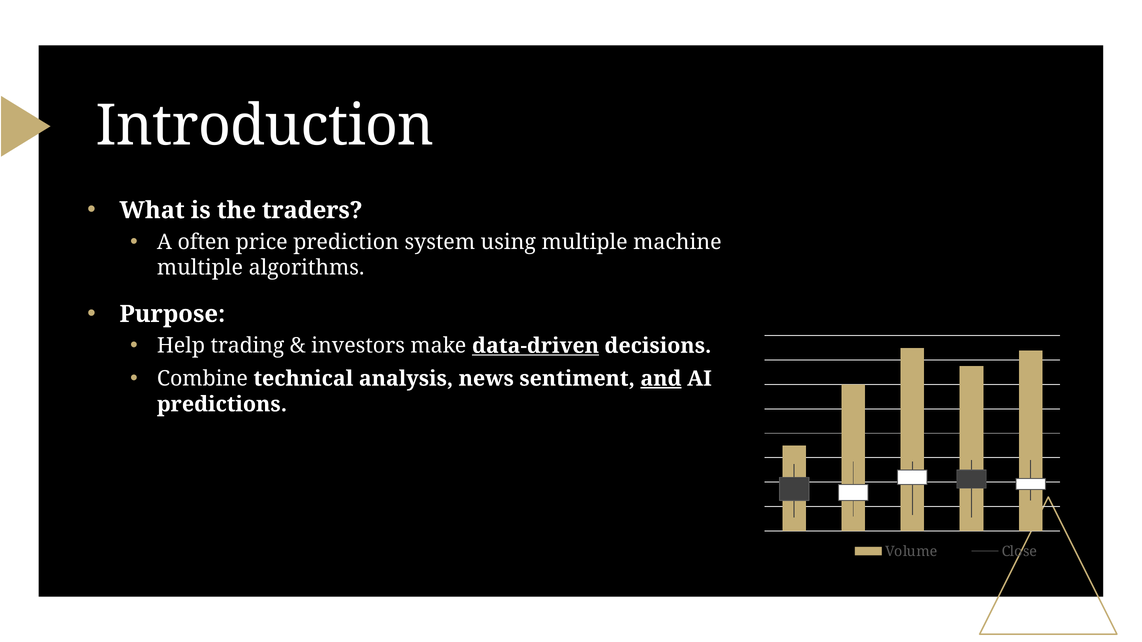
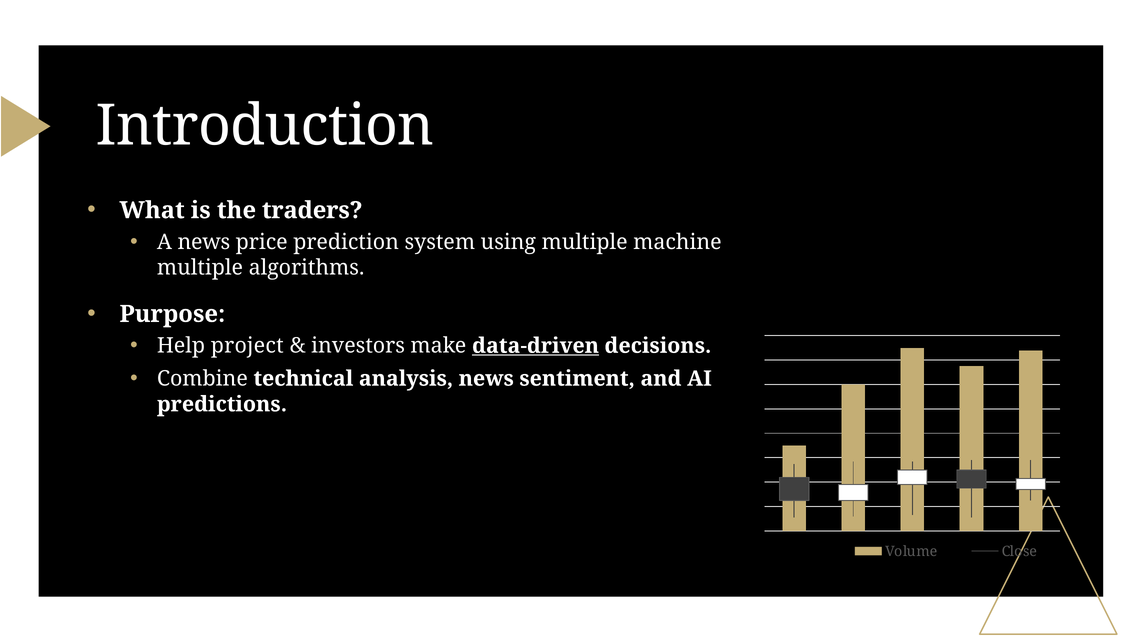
A often: often -> news (204, 242)
trading: trading -> project (247, 346)
and underline: present -> none (661, 379)
